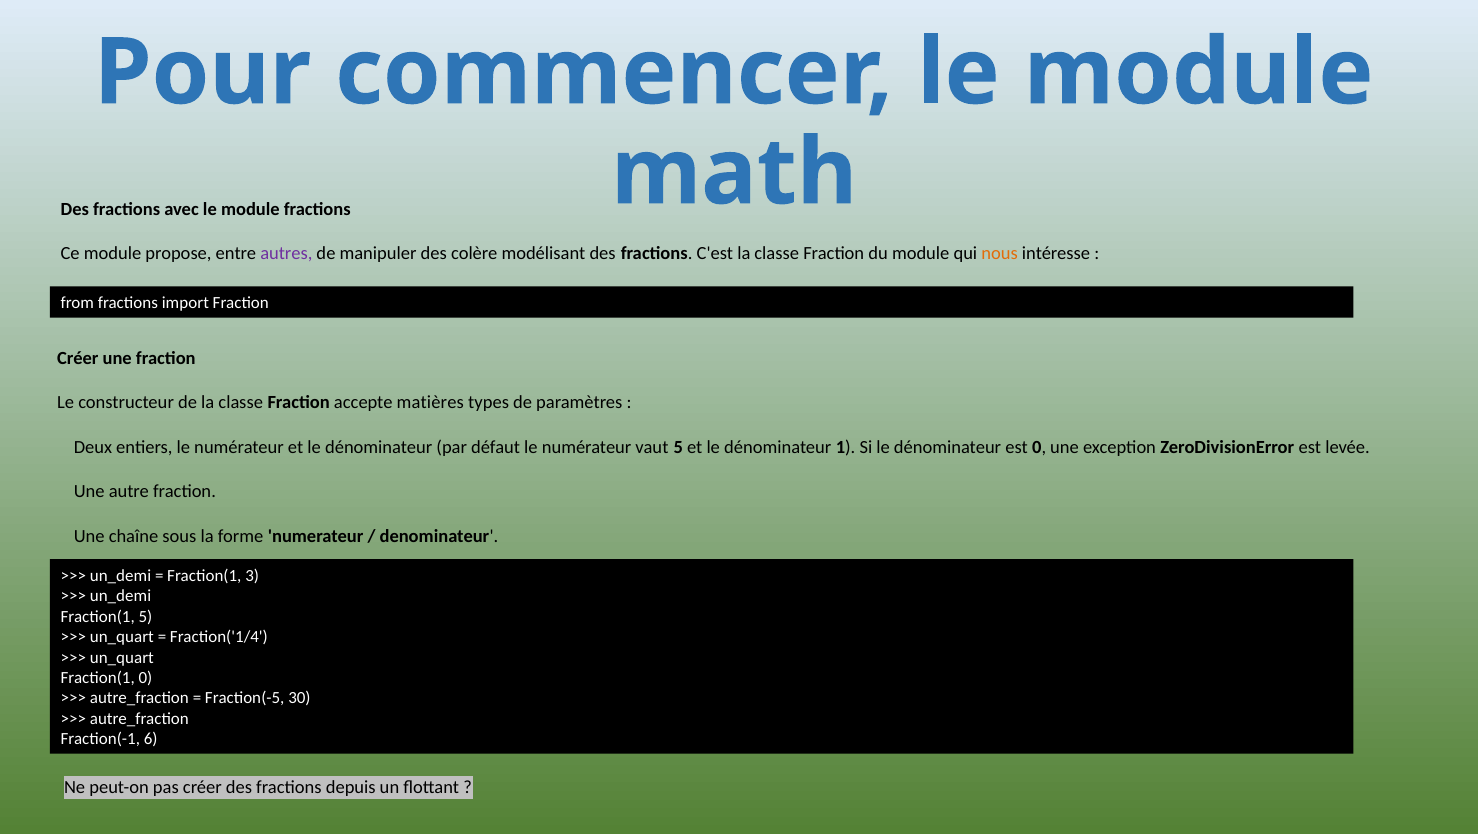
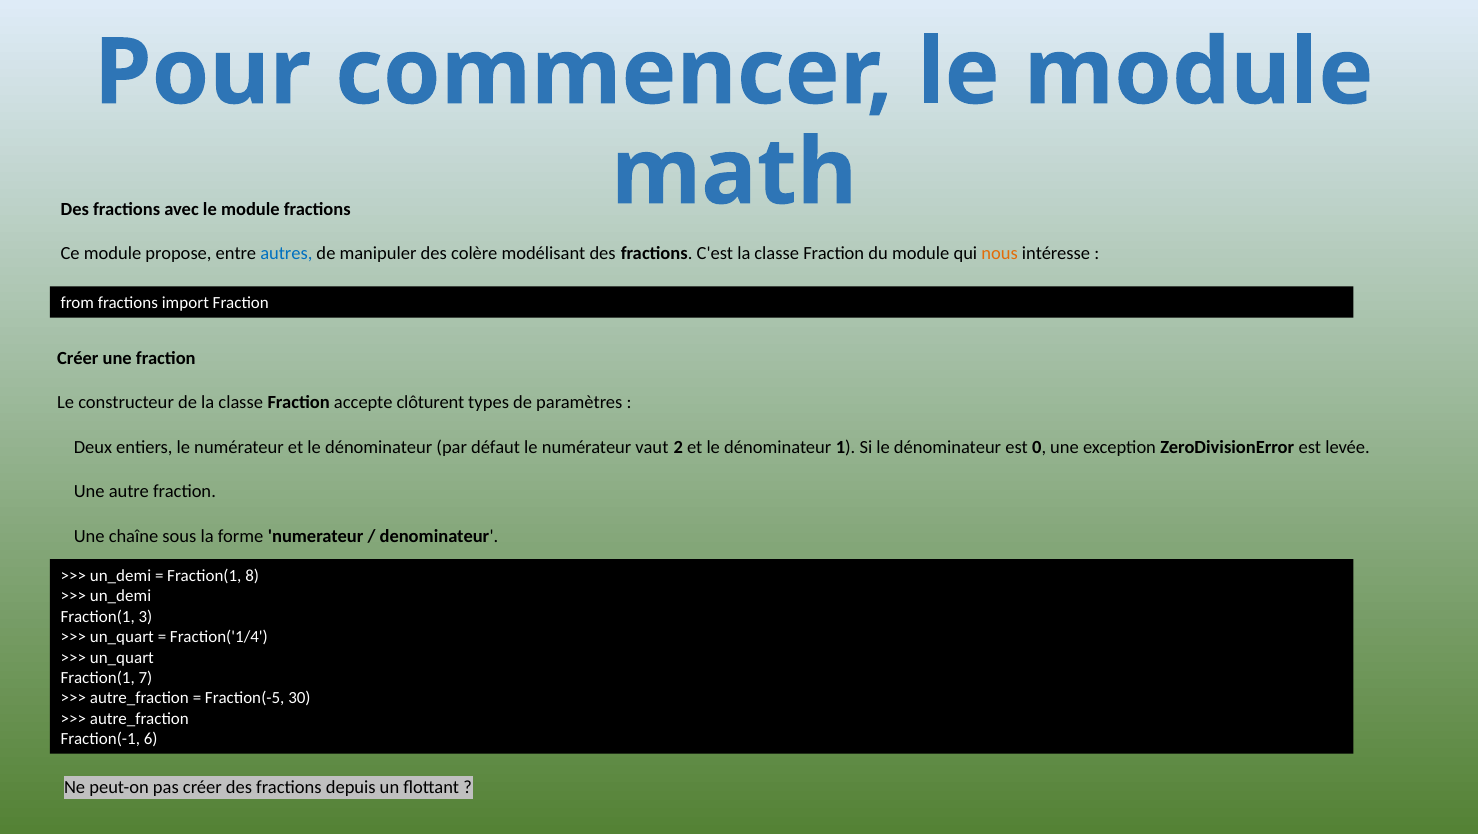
autres colour: purple -> blue (286, 253)
matières: matières -> clôturent (430, 403)
vaut 5: 5 -> 2 (678, 447)
3: 3 -> 8 (252, 576)
Fraction(1 5: 5 -> 3 (145, 616)
Fraction(1 0: 0 -> 7 (145, 678)
